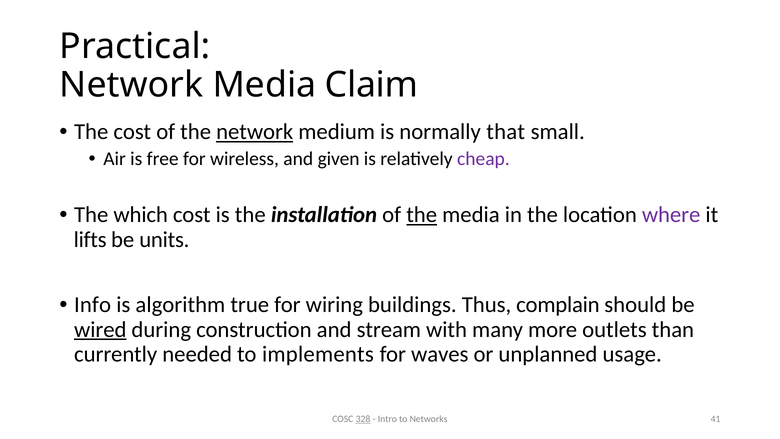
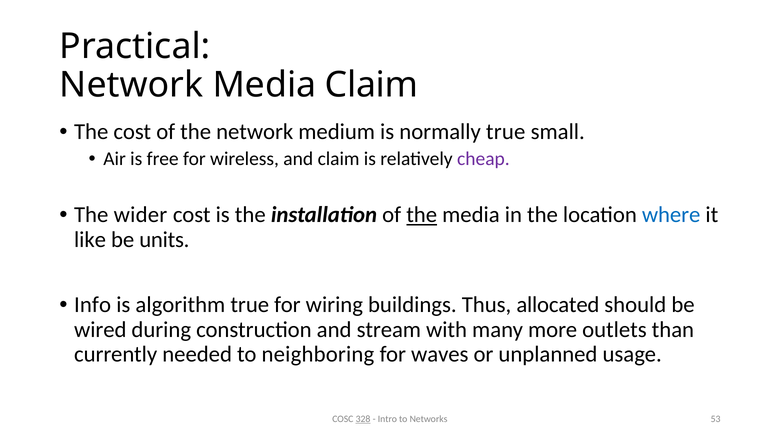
network underline: present -> none (255, 132)
normally that: that -> true (506, 132)
and given: given -> claim (339, 159)
which: which -> wider (140, 215)
where colour: purple -> blue (671, 215)
lifts: lifts -> like (90, 239)
complain: complain -> allocated (558, 305)
wired underline: present -> none (100, 329)
implements: implements -> neighboring (318, 354)
41: 41 -> 53 (716, 419)
